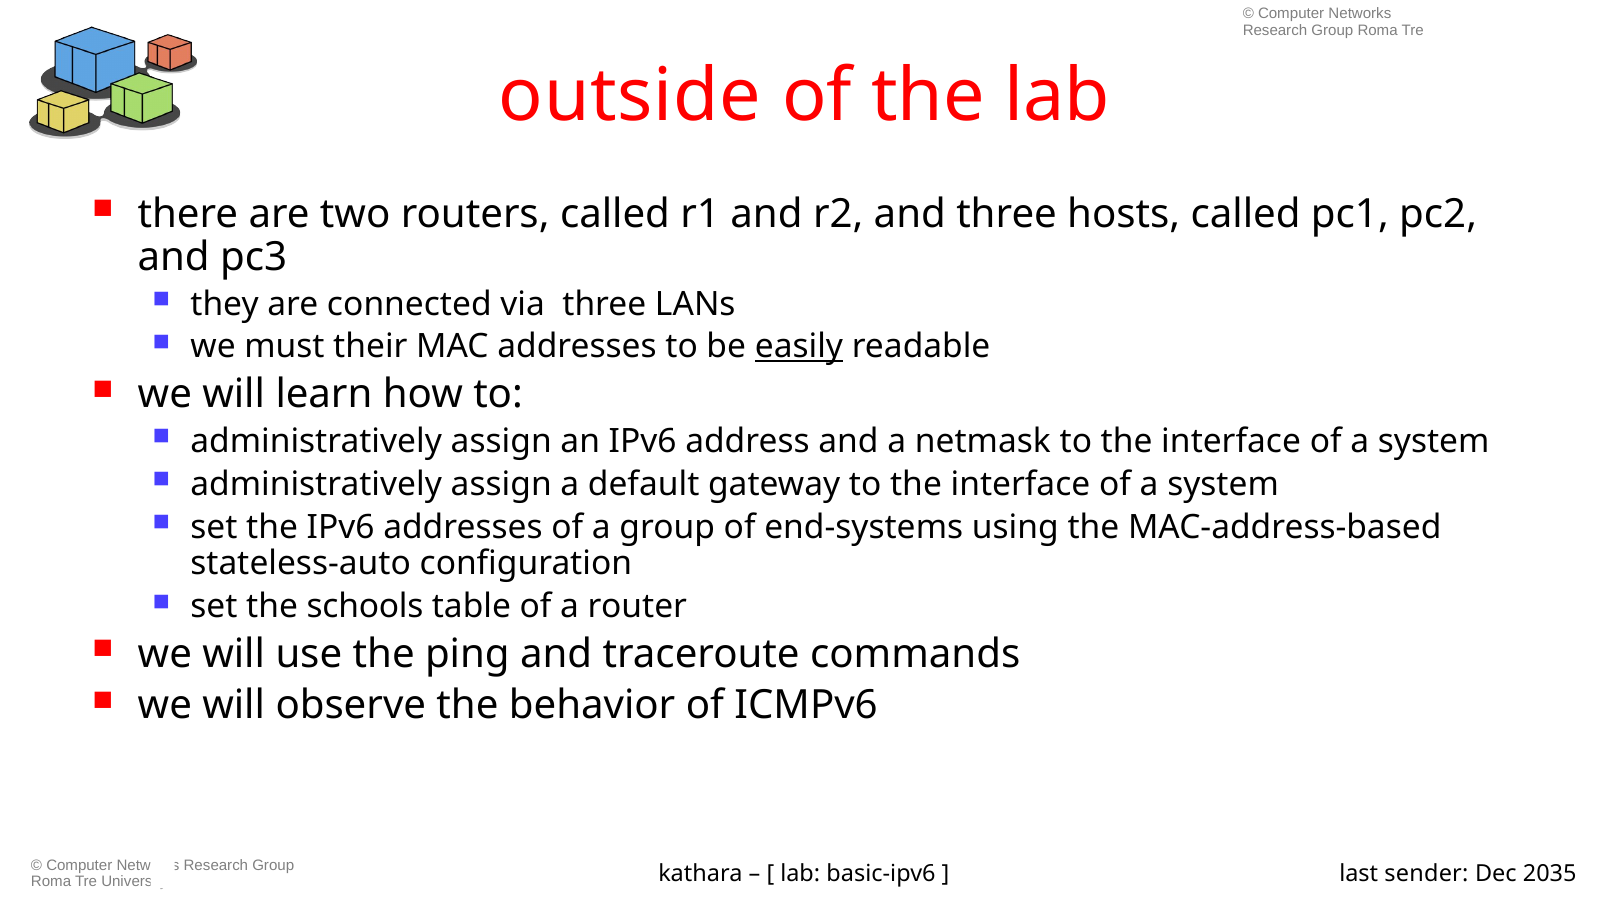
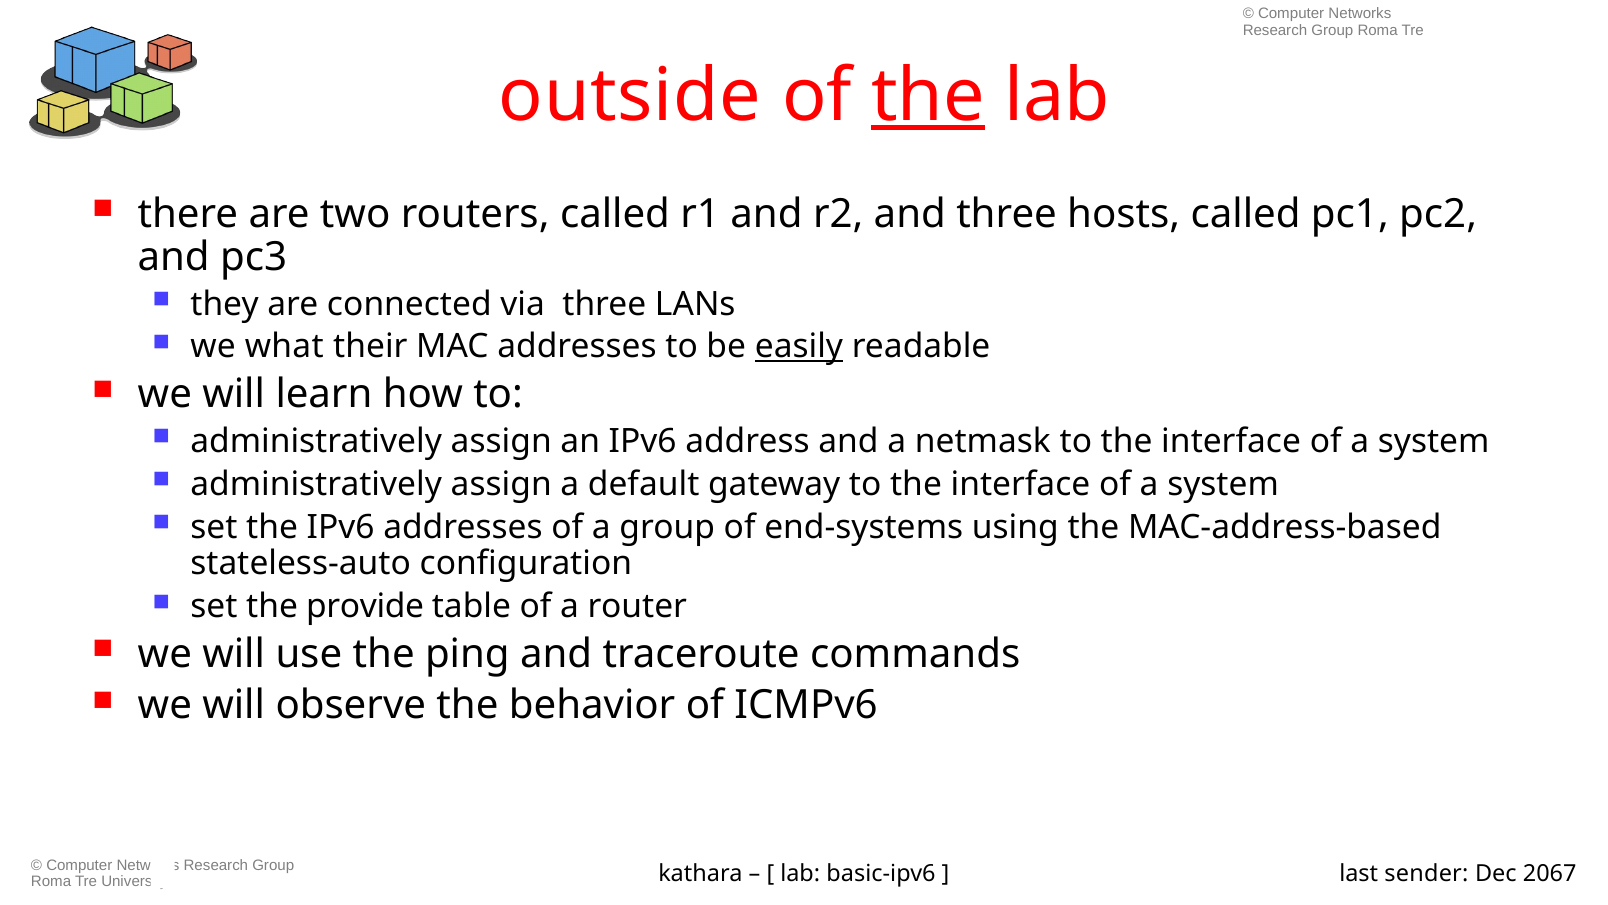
the underline: none -> present (928, 96)
must: must -> what (284, 347)
schools: schools -> provide (365, 606)
2035: 2035 -> 2067 (1550, 873)
